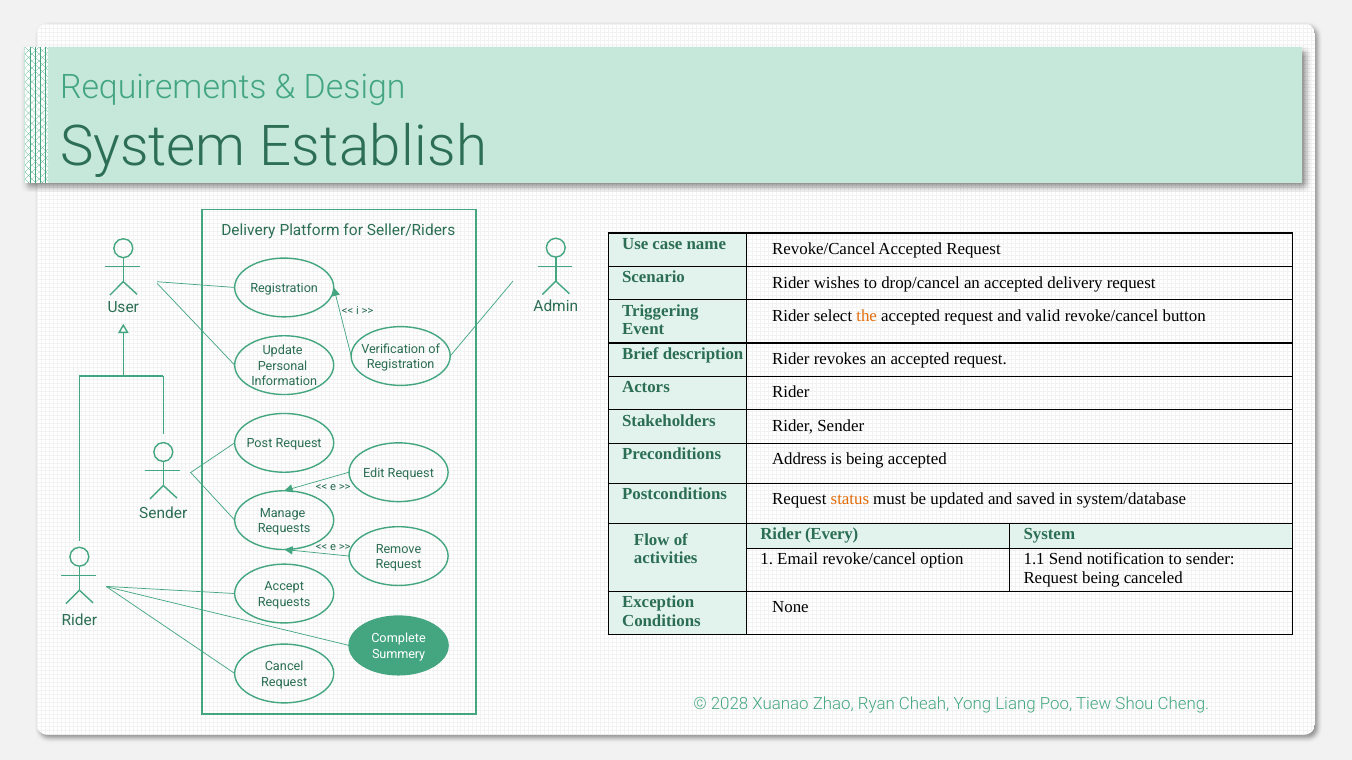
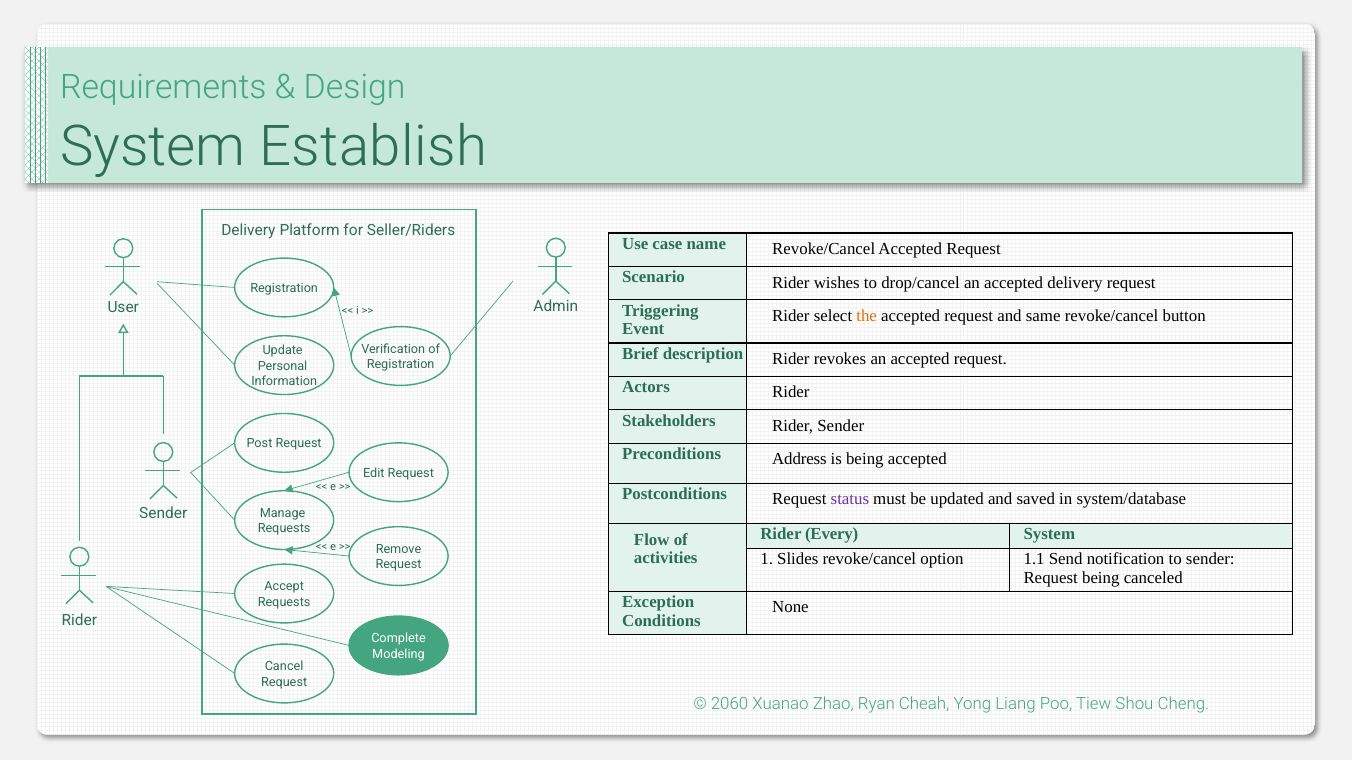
valid: valid -> same (1043, 316)
status colour: orange -> purple (850, 500)
Email: Email -> Slides (798, 559)
Summery: Summery -> Modeling (398, 654)
2028: 2028 -> 2060 (730, 704)
